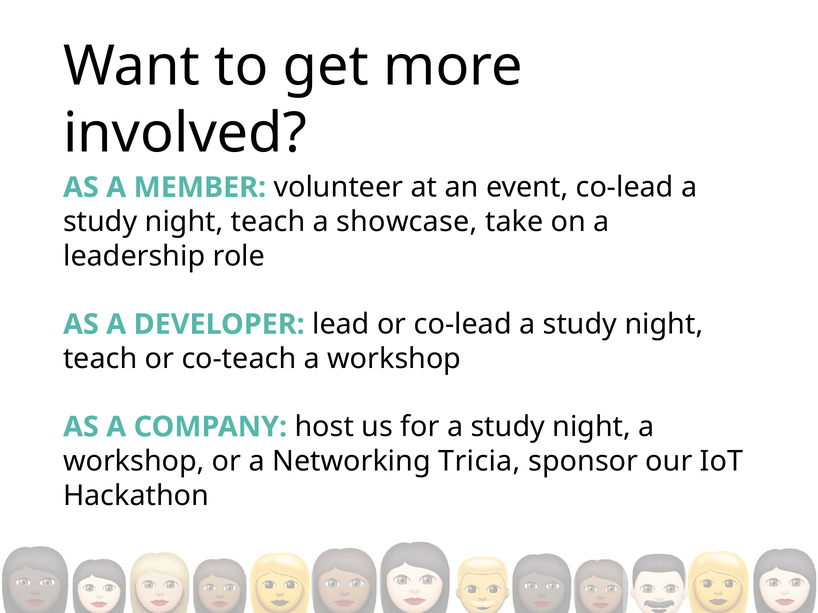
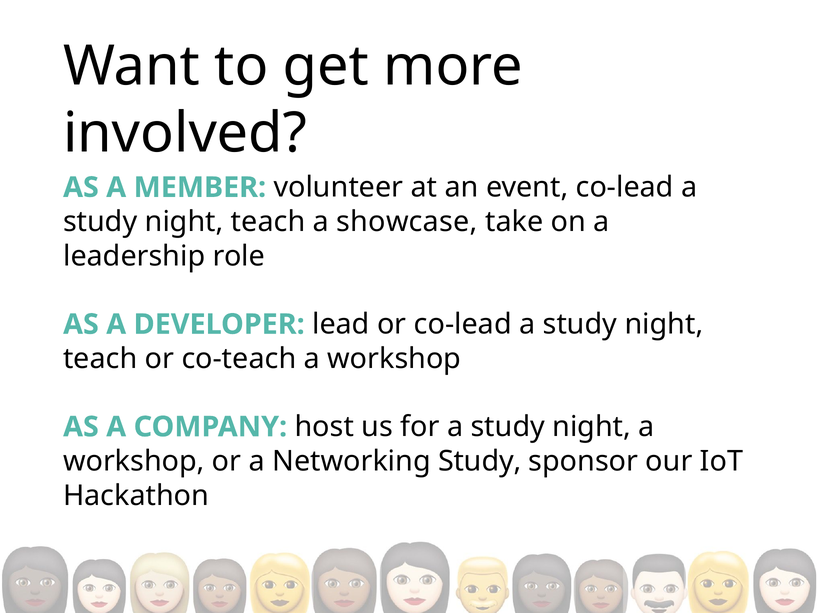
Networking Tricia: Tricia -> Study (480, 462)
